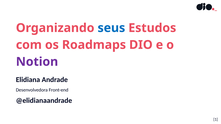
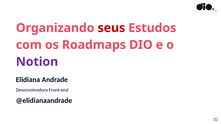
seus colour: blue -> red (111, 28)
